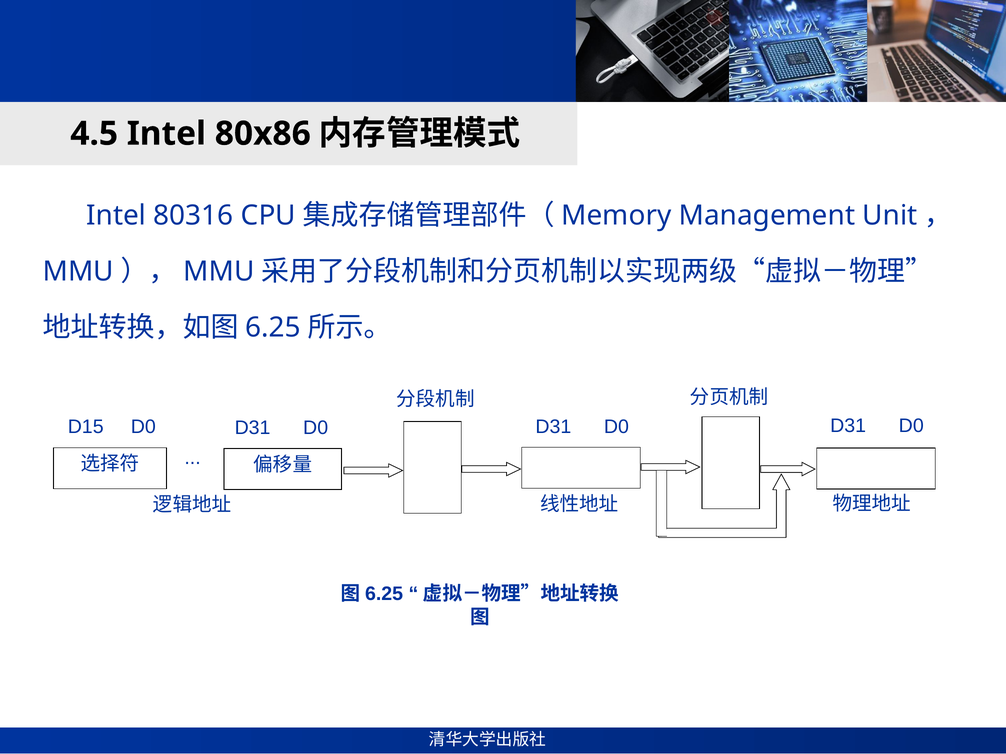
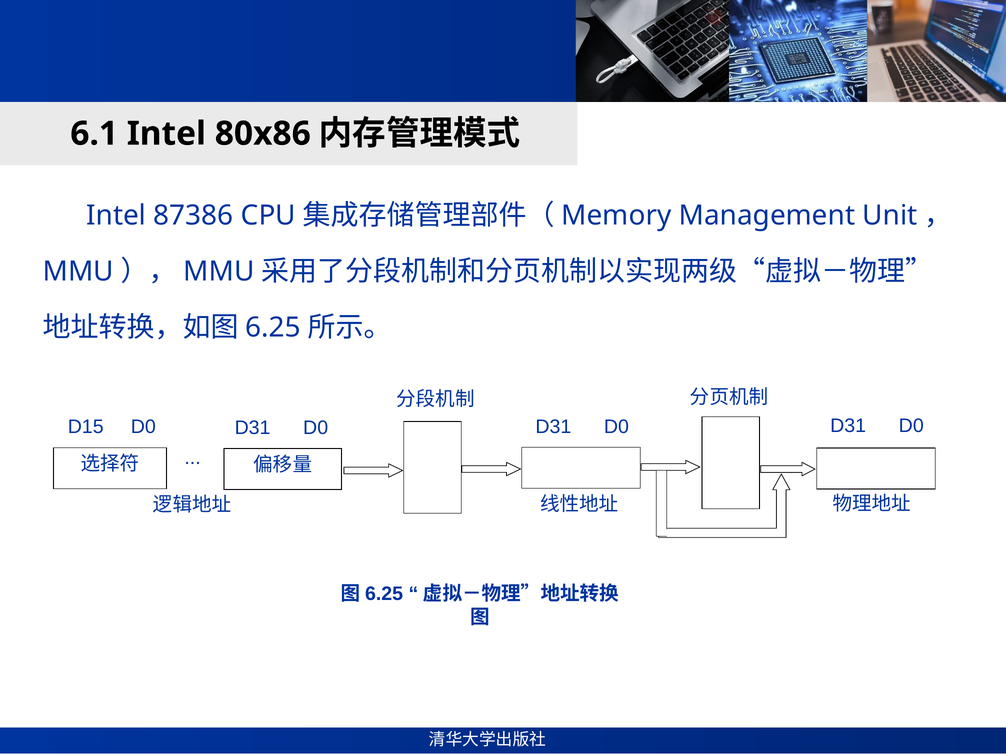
4.5: 4.5 -> 6.1 (94, 134)
80316: 80316 -> 87386 (193, 216)
